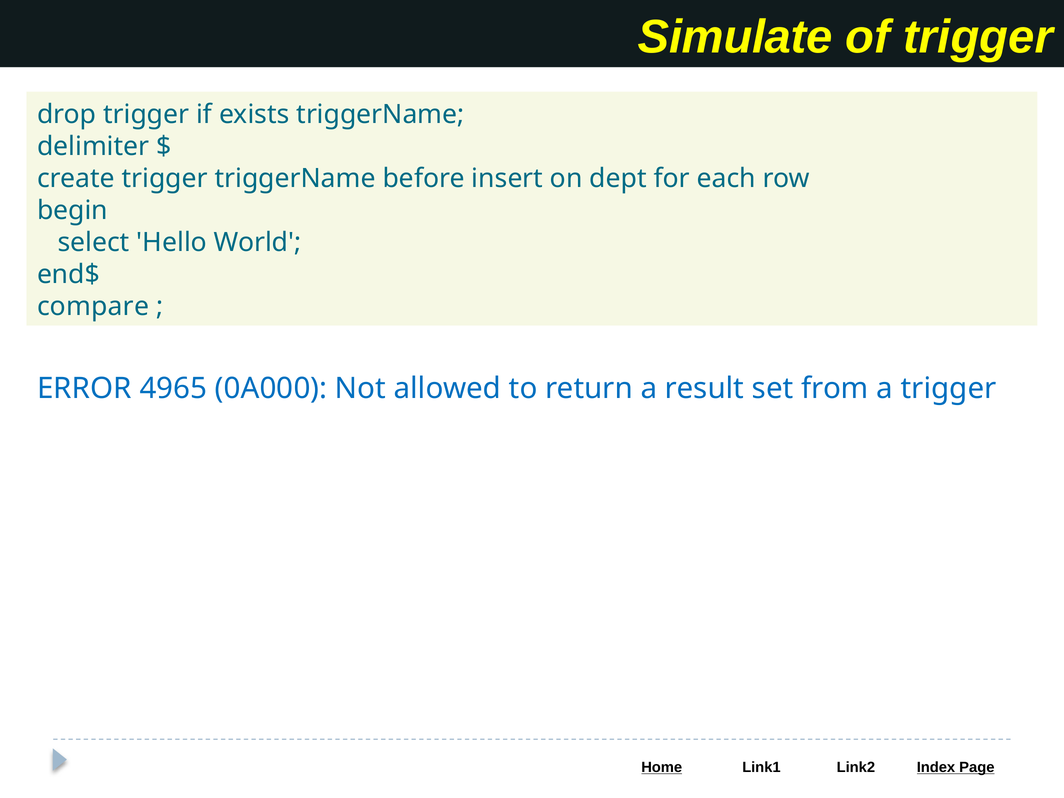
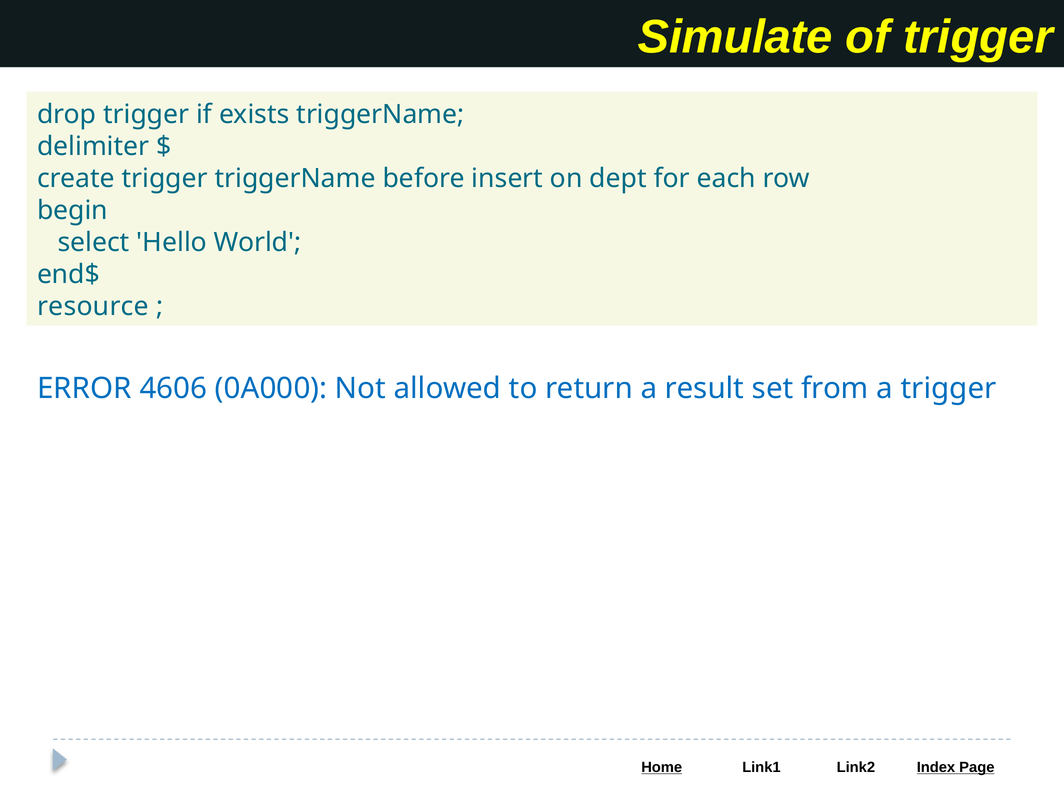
compare: compare -> resource (93, 306)
4965: 4965 -> 4606 (173, 389)
